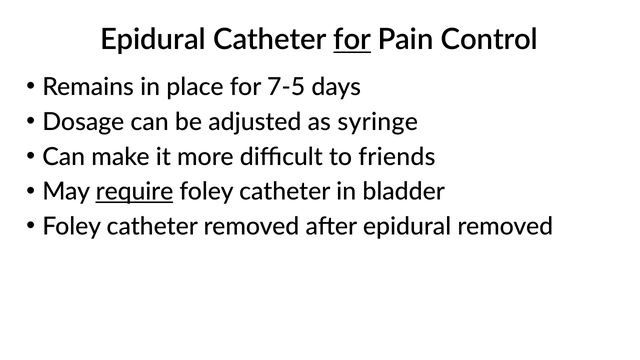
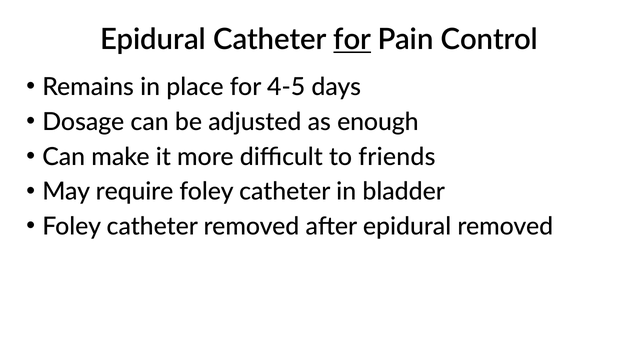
7-5: 7-5 -> 4-5 (286, 87)
syringe: syringe -> enough (378, 122)
require underline: present -> none (135, 192)
